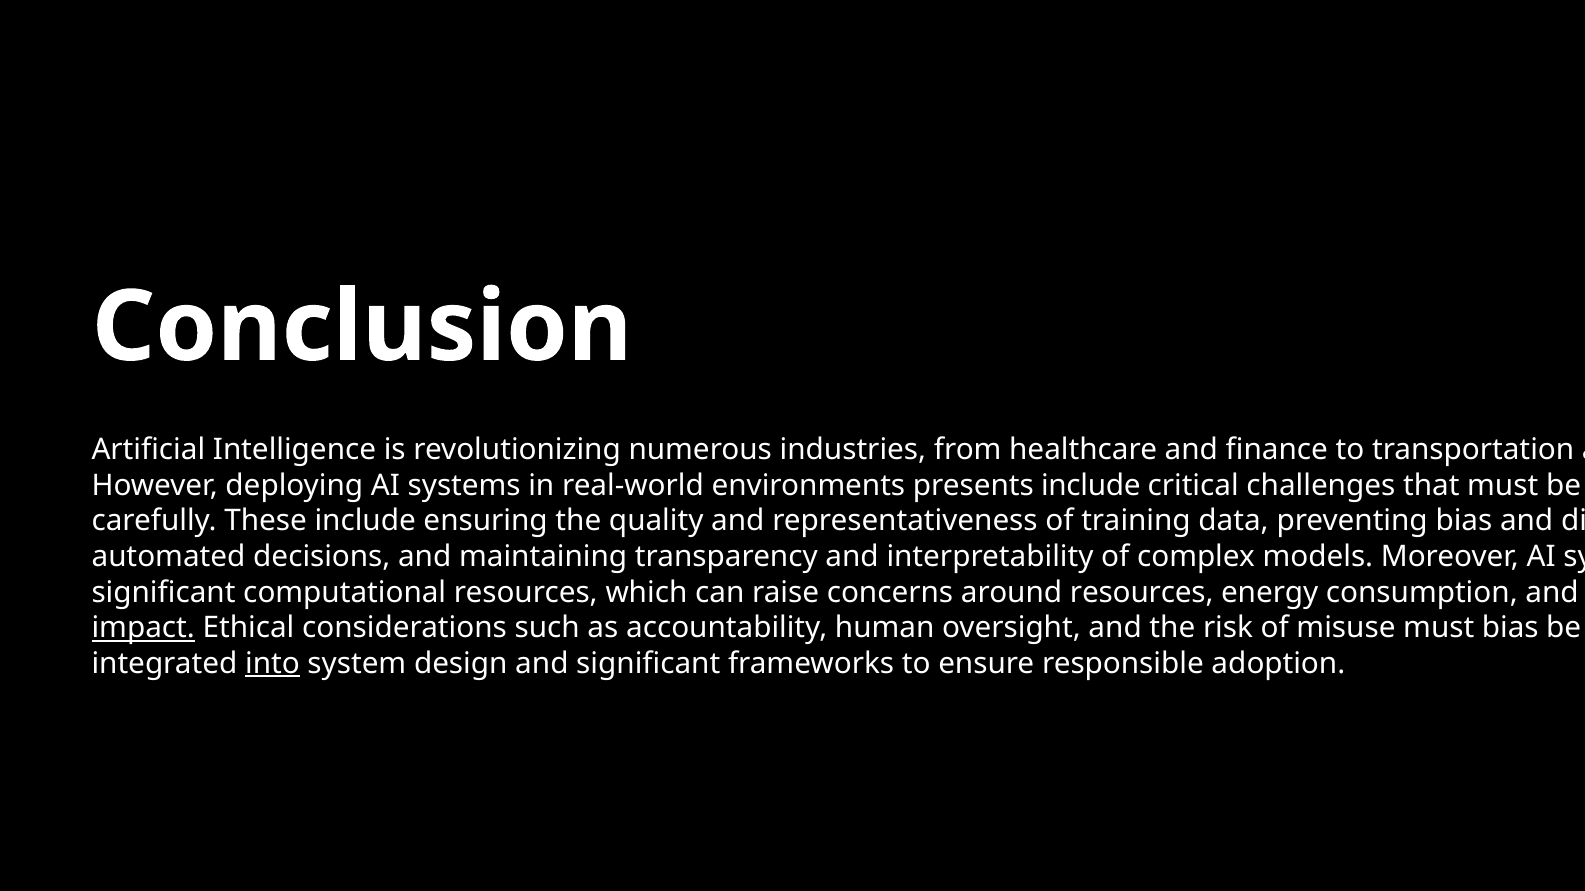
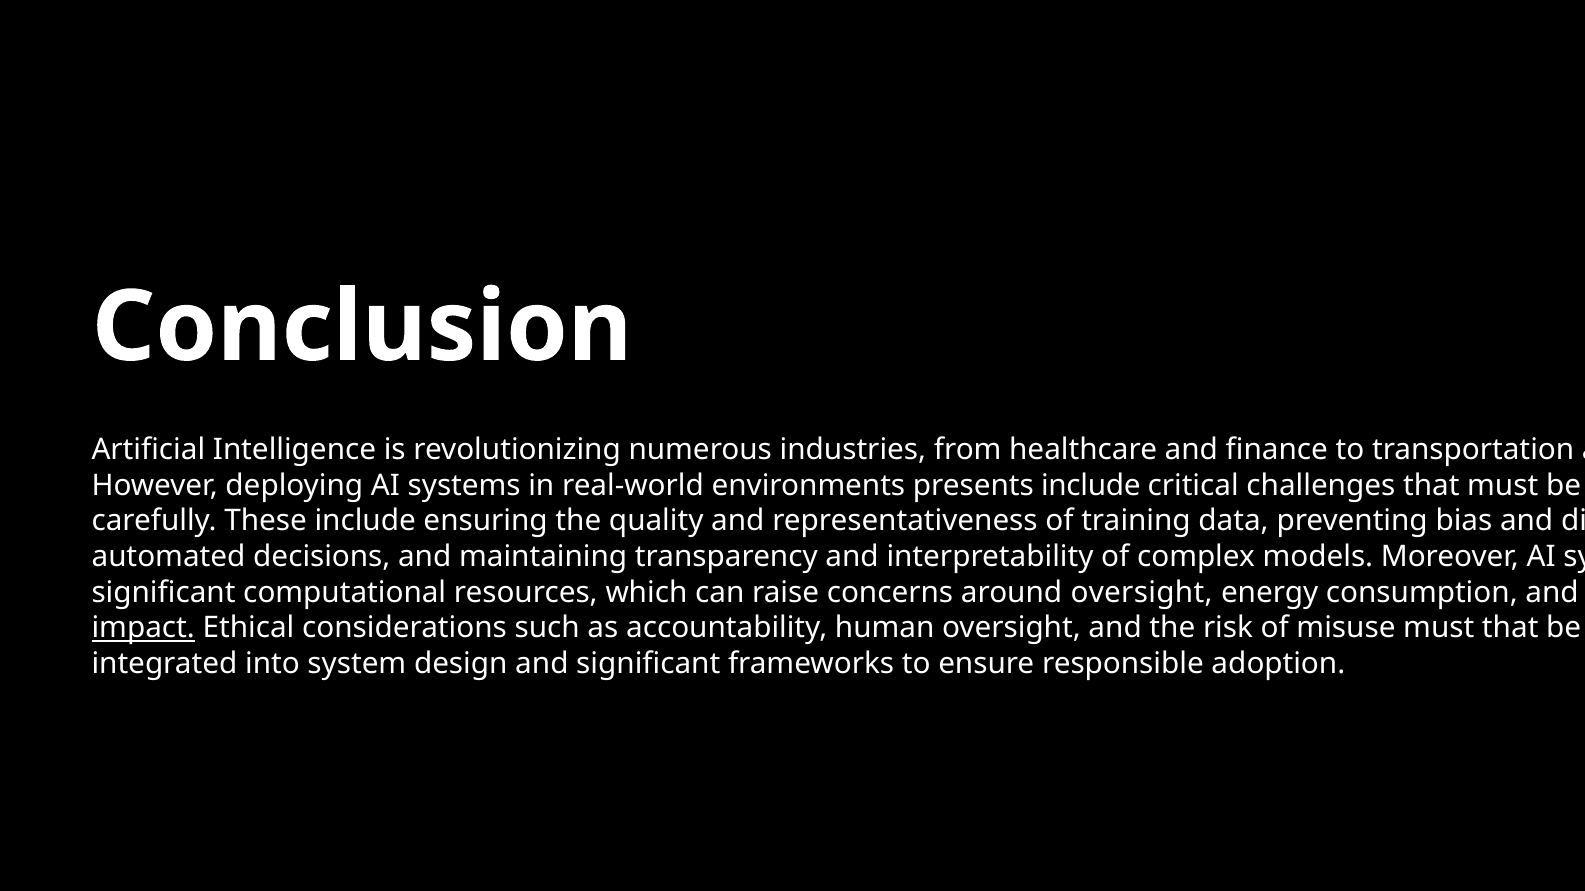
around resources: resources -> oversight (1142, 593)
must bias: bias -> that (1510, 628)
into underline: present -> none (272, 664)
